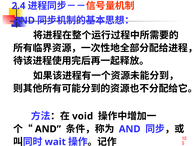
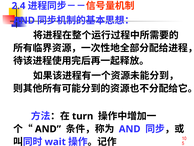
void: void -> turn (83, 116)
